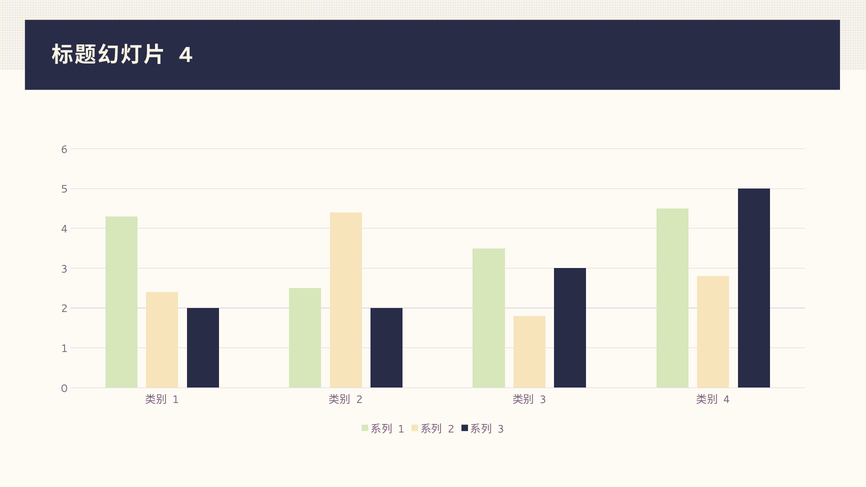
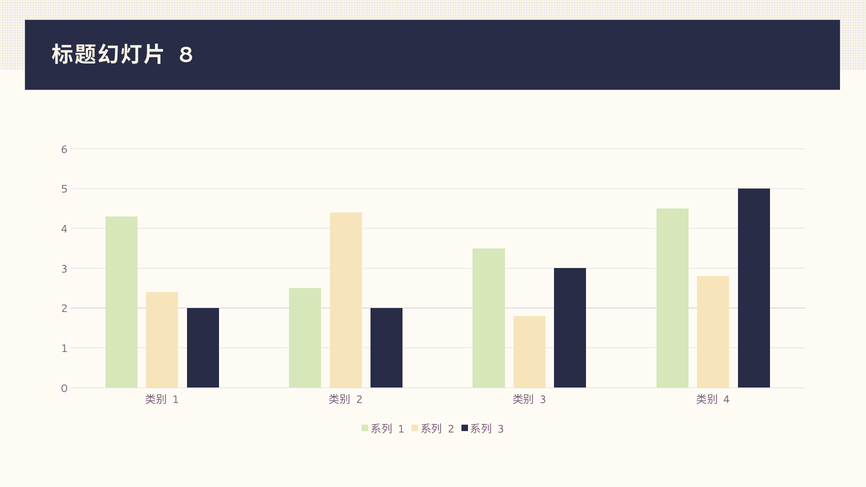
4: 4 -> 8 (186, 55)
